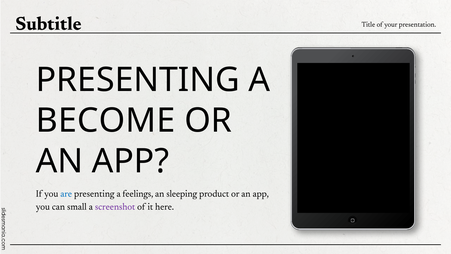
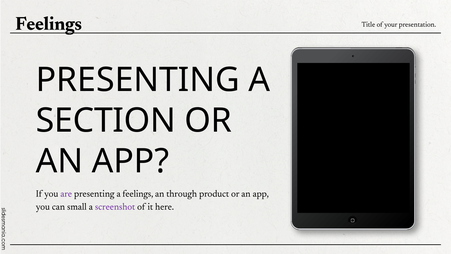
Subtitle: Subtitle -> Feelings (49, 23)
BECOME: BECOME -> SECTION (106, 120)
are colour: blue -> purple (66, 193)
sleeping: sleeping -> through (182, 193)
